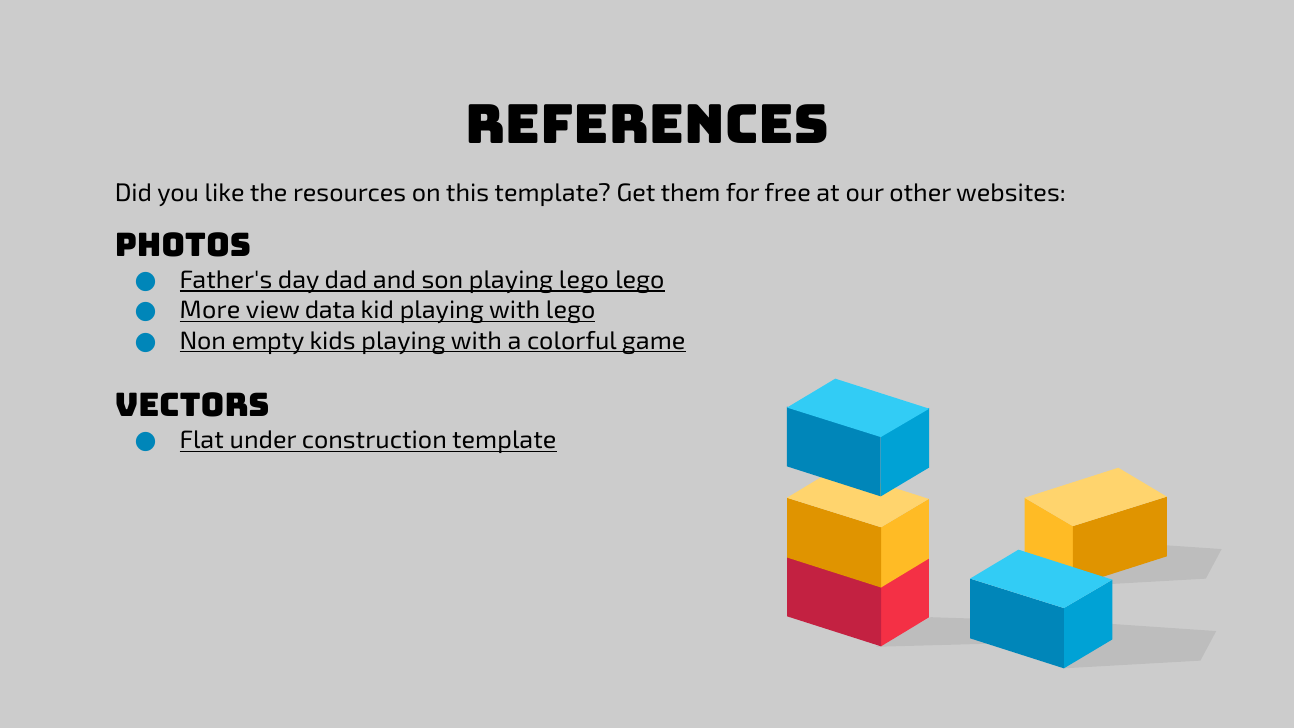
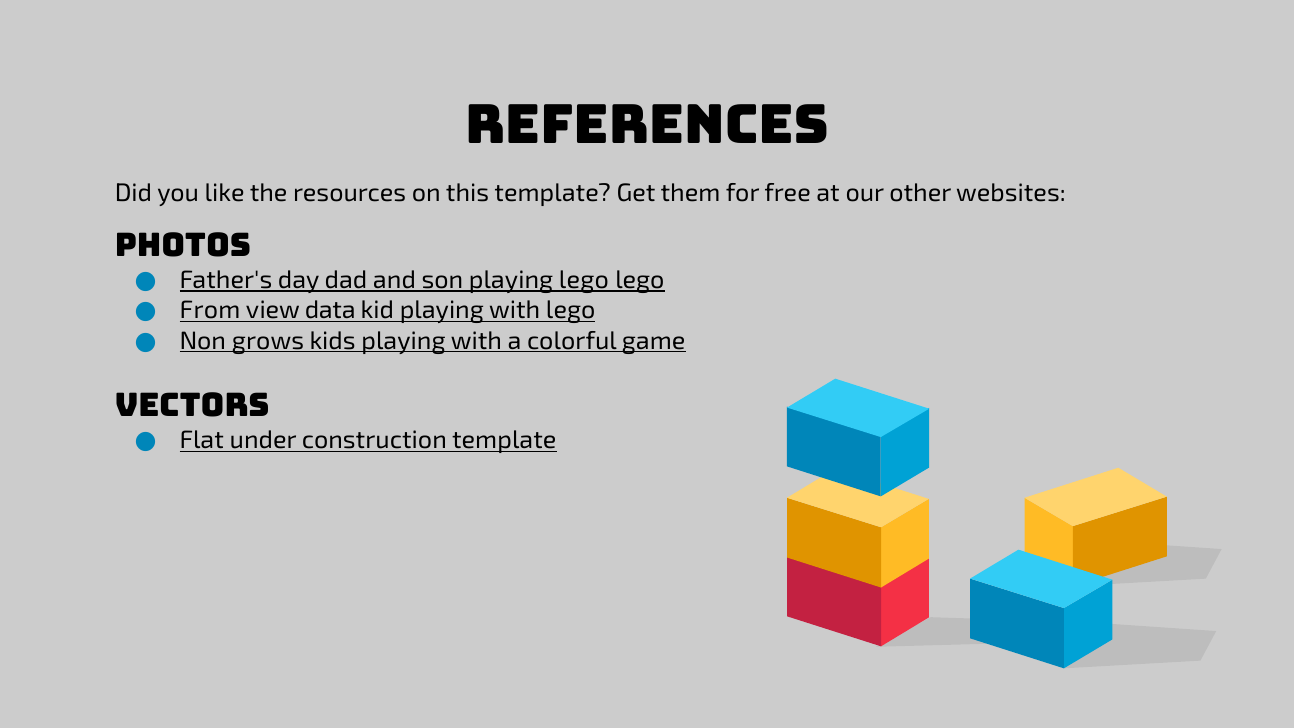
More: More -> From (210, 310)
empty: empty -> grows (268, 341)
